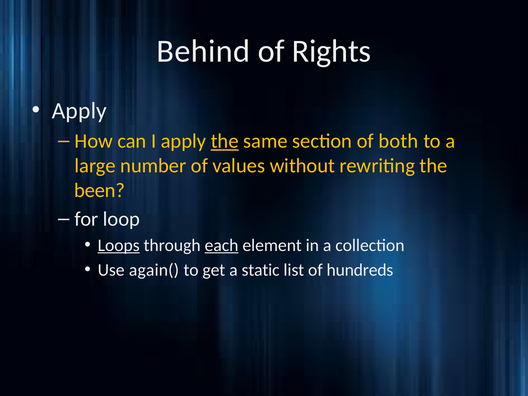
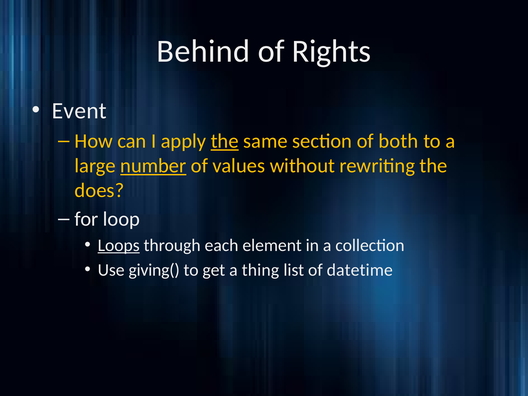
Apply: Apply -> Event (79, 111)
number underline: none -> present (153, 166)
been: been -> does (99, 190)
each underline: present -> none (222, 245)
again(: again( -> giving( (154, 270)
static: static -> thing (260, 270)
hundreds: hundreds -> datetime (360, 270)
